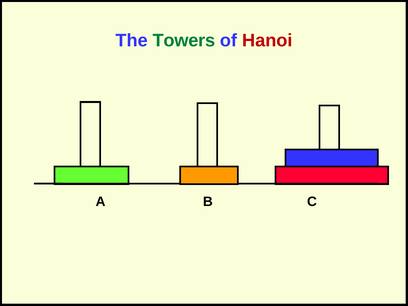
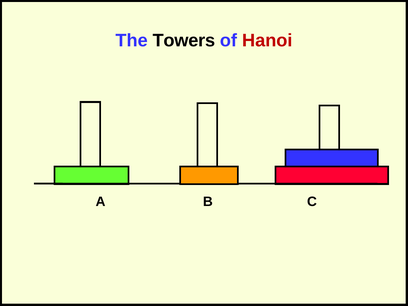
Towers colour: green -> black (184, 40)
